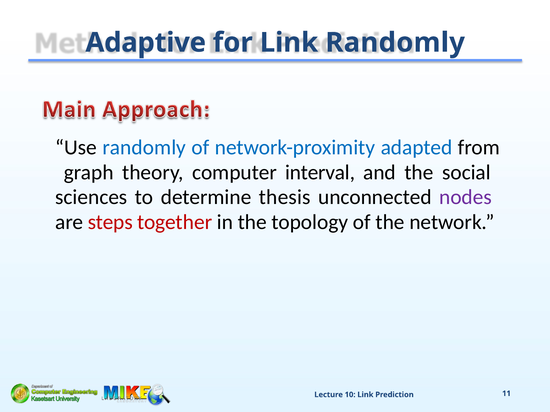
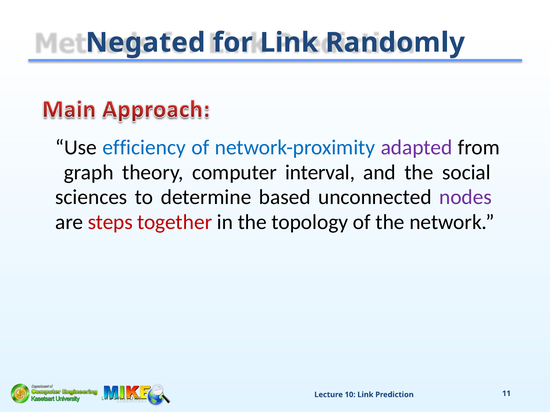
Adaptive: Adaptive -> Negated (145, 43)
Use randomly: randomly -> efficiency (144, 148)
adapted colour: blue -> purple (417, 148)
thesis: thesis -> based (285, 197)
